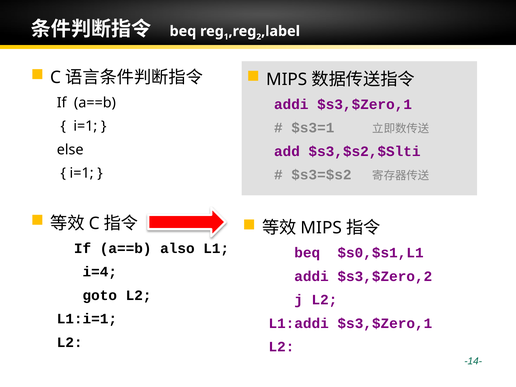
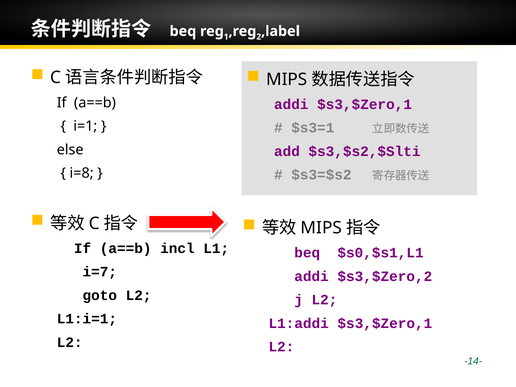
i=1: i=1 -> i=8 (82, 173)
also: also -> incl (177, 248)
i=4: i=4 -> i=7 (100, 272)
